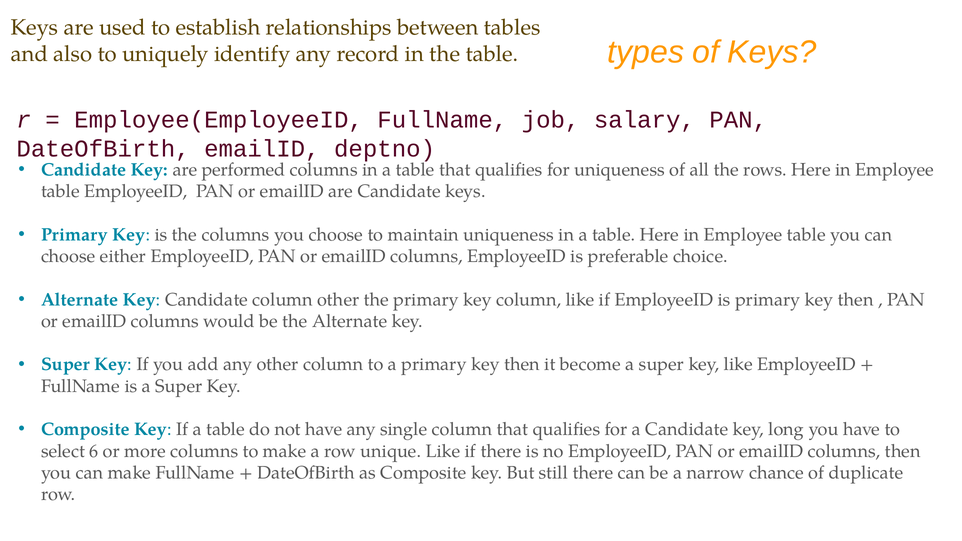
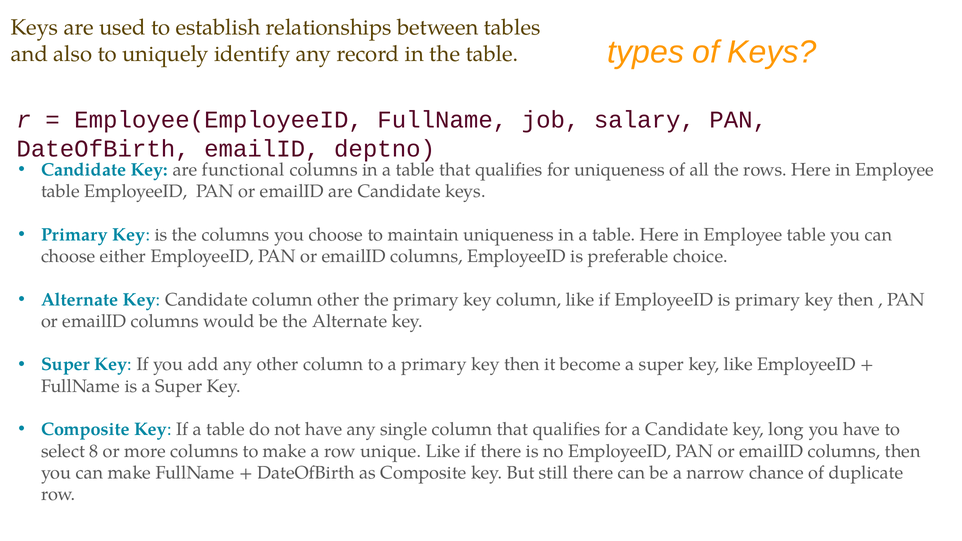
performed: performed -> functional (243, 170)
6: 6 -> 8 (94, 451)
